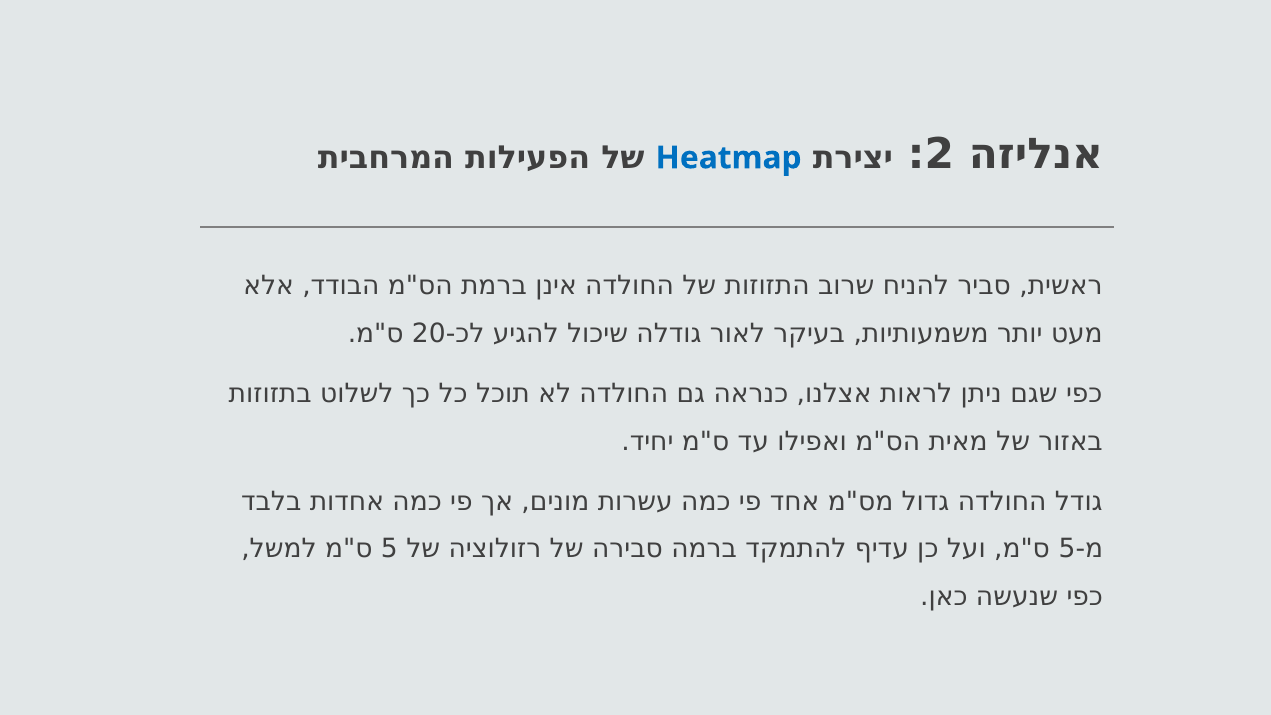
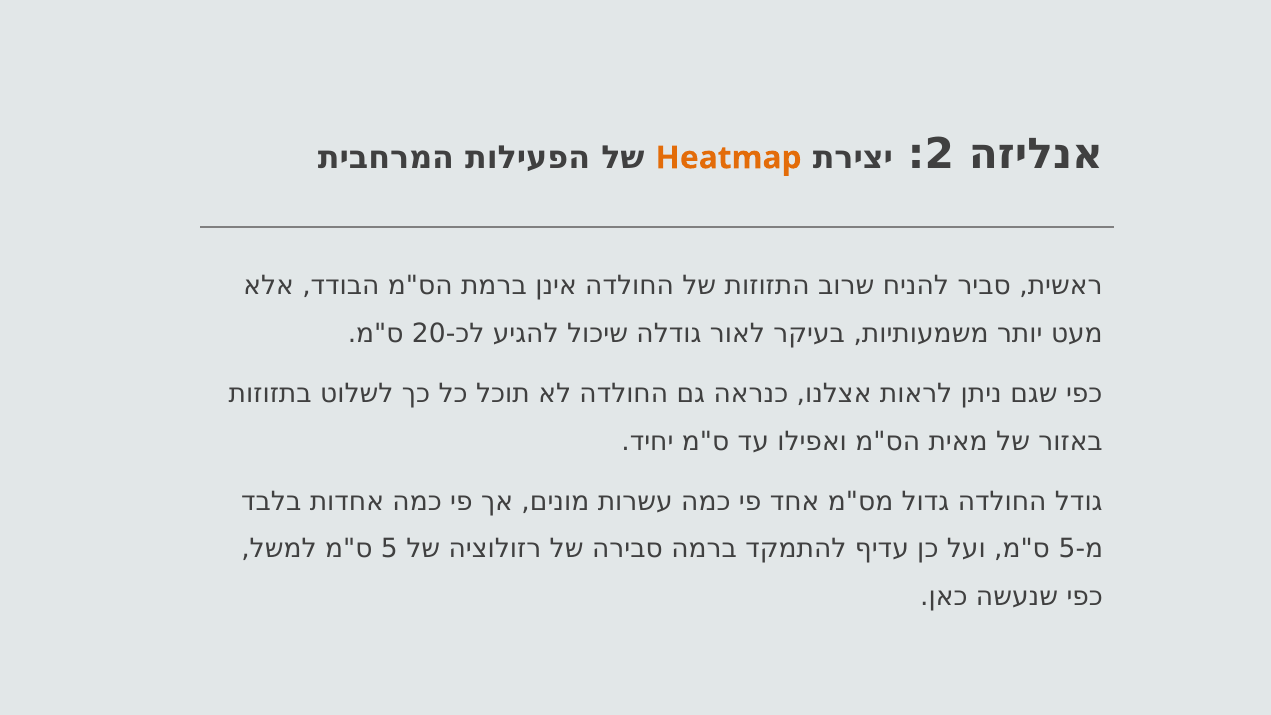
Heatmap colour: blue -> orange (729, 158)
